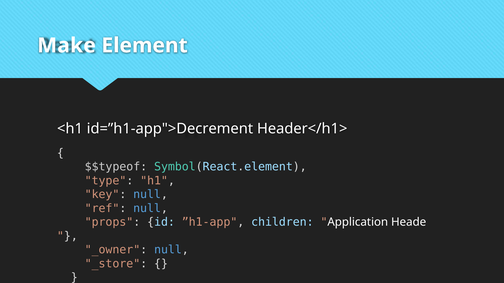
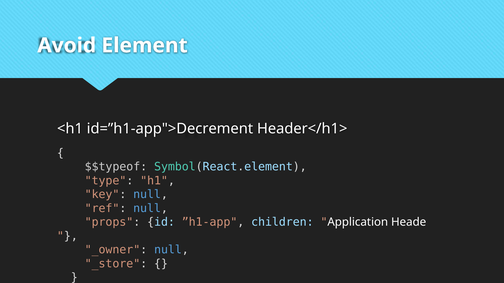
Make: Make -> Avoid (67, 46)
